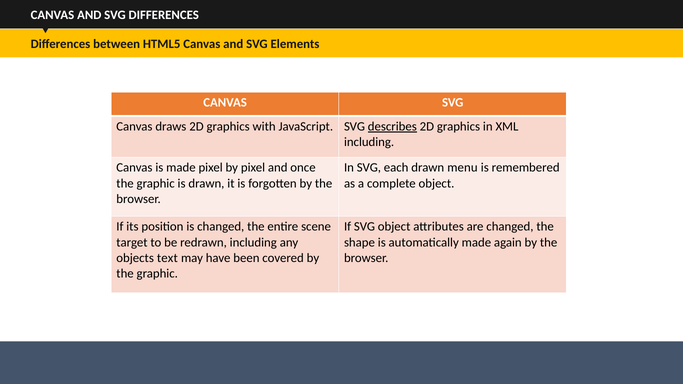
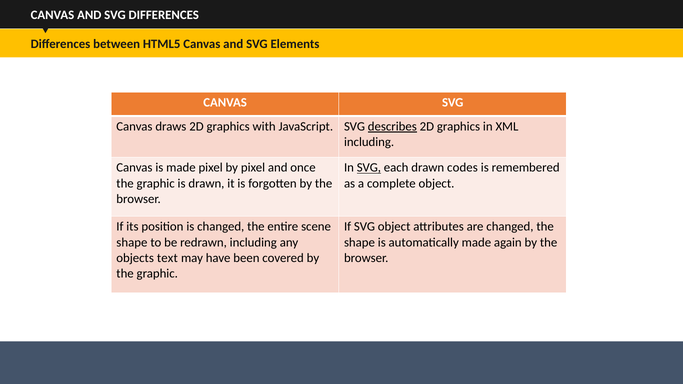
SVG underline: none -> present (369, 168)
menu: menu -> codes (462, 168)
target: target -> shape (132, 242)
